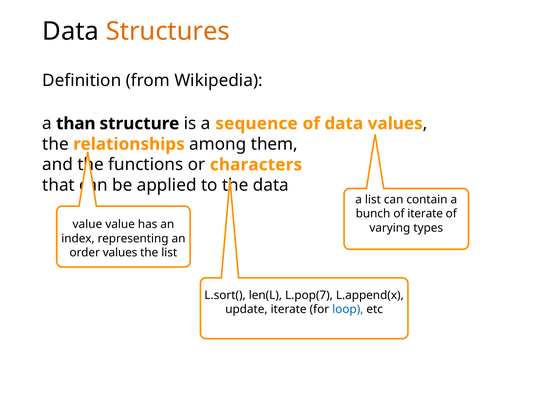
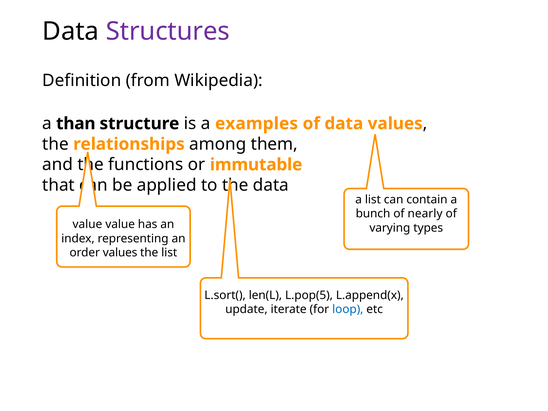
Structures colour: orange -> purple (168, 32)
sequence: sequence -> examples (257, 124)
characters: characters -> immutable (256, 165)
iterate: iterate -> nearly (425, 214)
L.pop(7: L.pop(7 -> L.pop(5 (309, 295)
